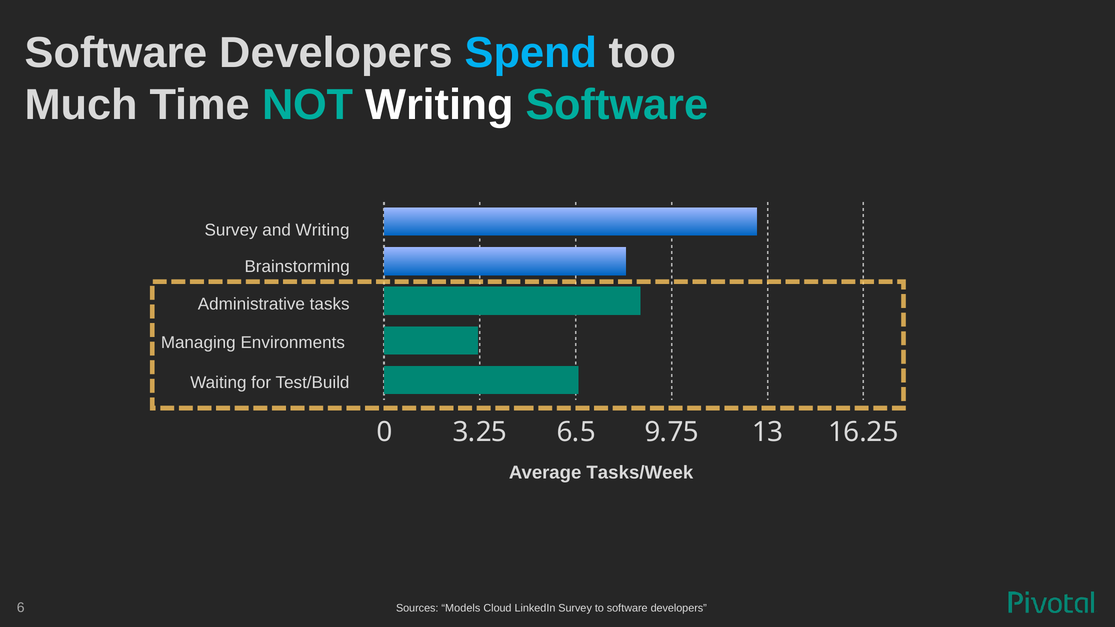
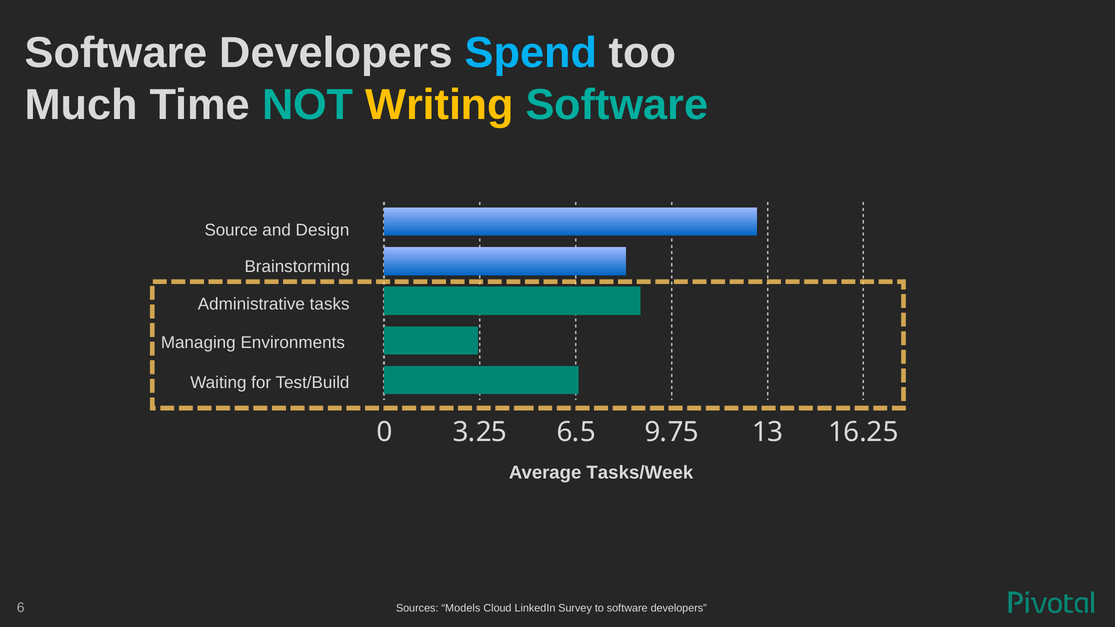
Writing colour: white -> yellow (440, 105)
Survey: Survey -> Source (231, 230)
and Writing: Writing -> Design (323, 230)
